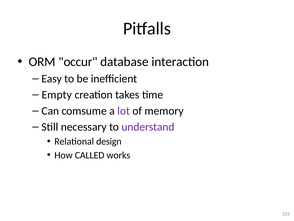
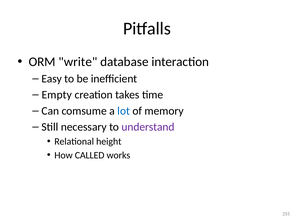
occur: occur -> write (78, 62)
lot colour: purple -> blue (124, 111)
design: design -> height (109, 141)
